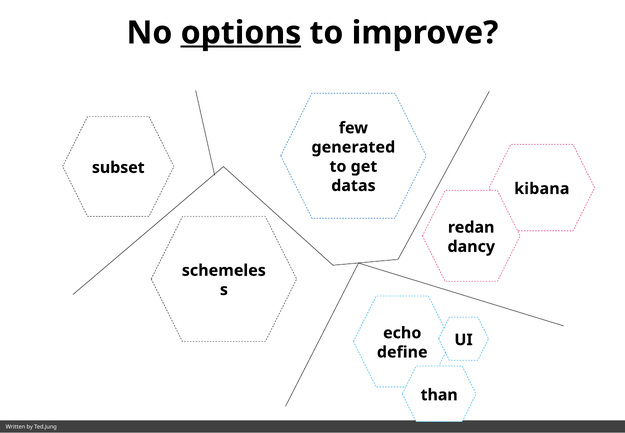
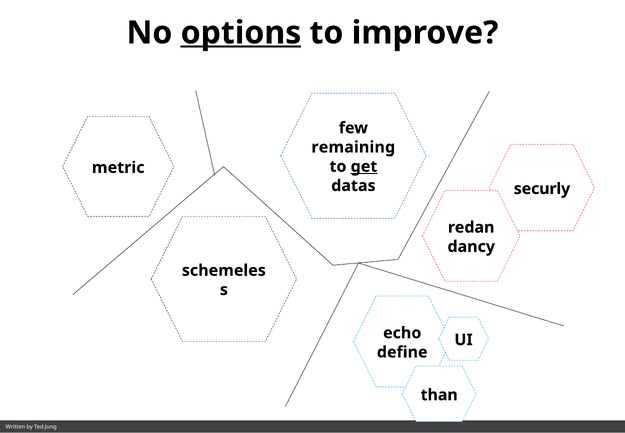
generated: generated -> remaining (353, 147)
get underline: none -> present (364, 166)
subset: subset -> metric (118, 167)
kibana: kibana -> securly (542, 189)
